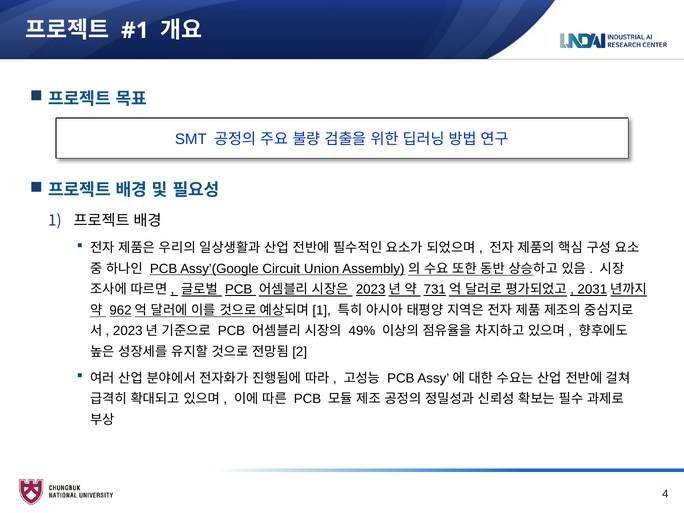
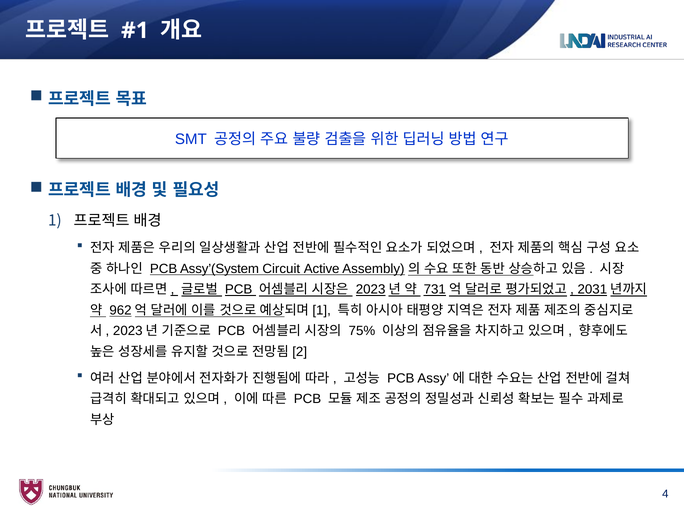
Assy’(Google: Assy’(Google -> Assy’(System (220, 269)
Union: Union -> Active (322, 269)
49%: 49% -> 75% (362, 331)
